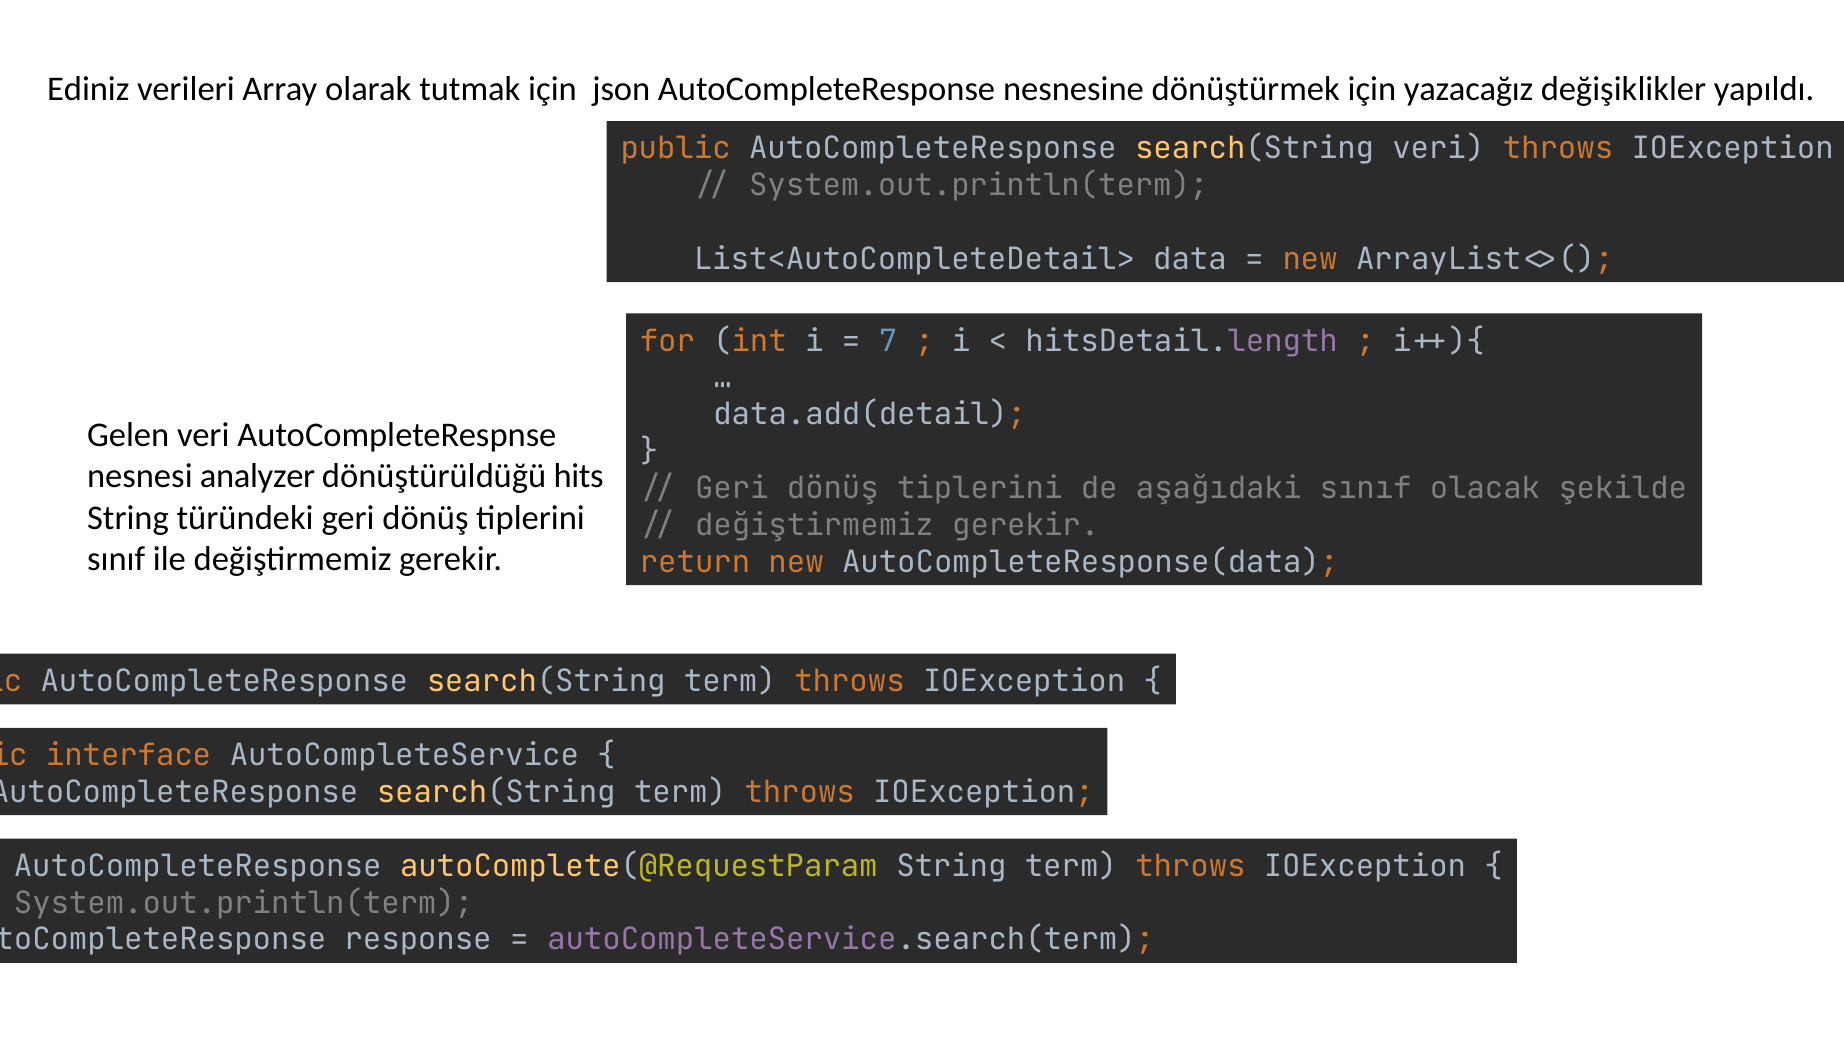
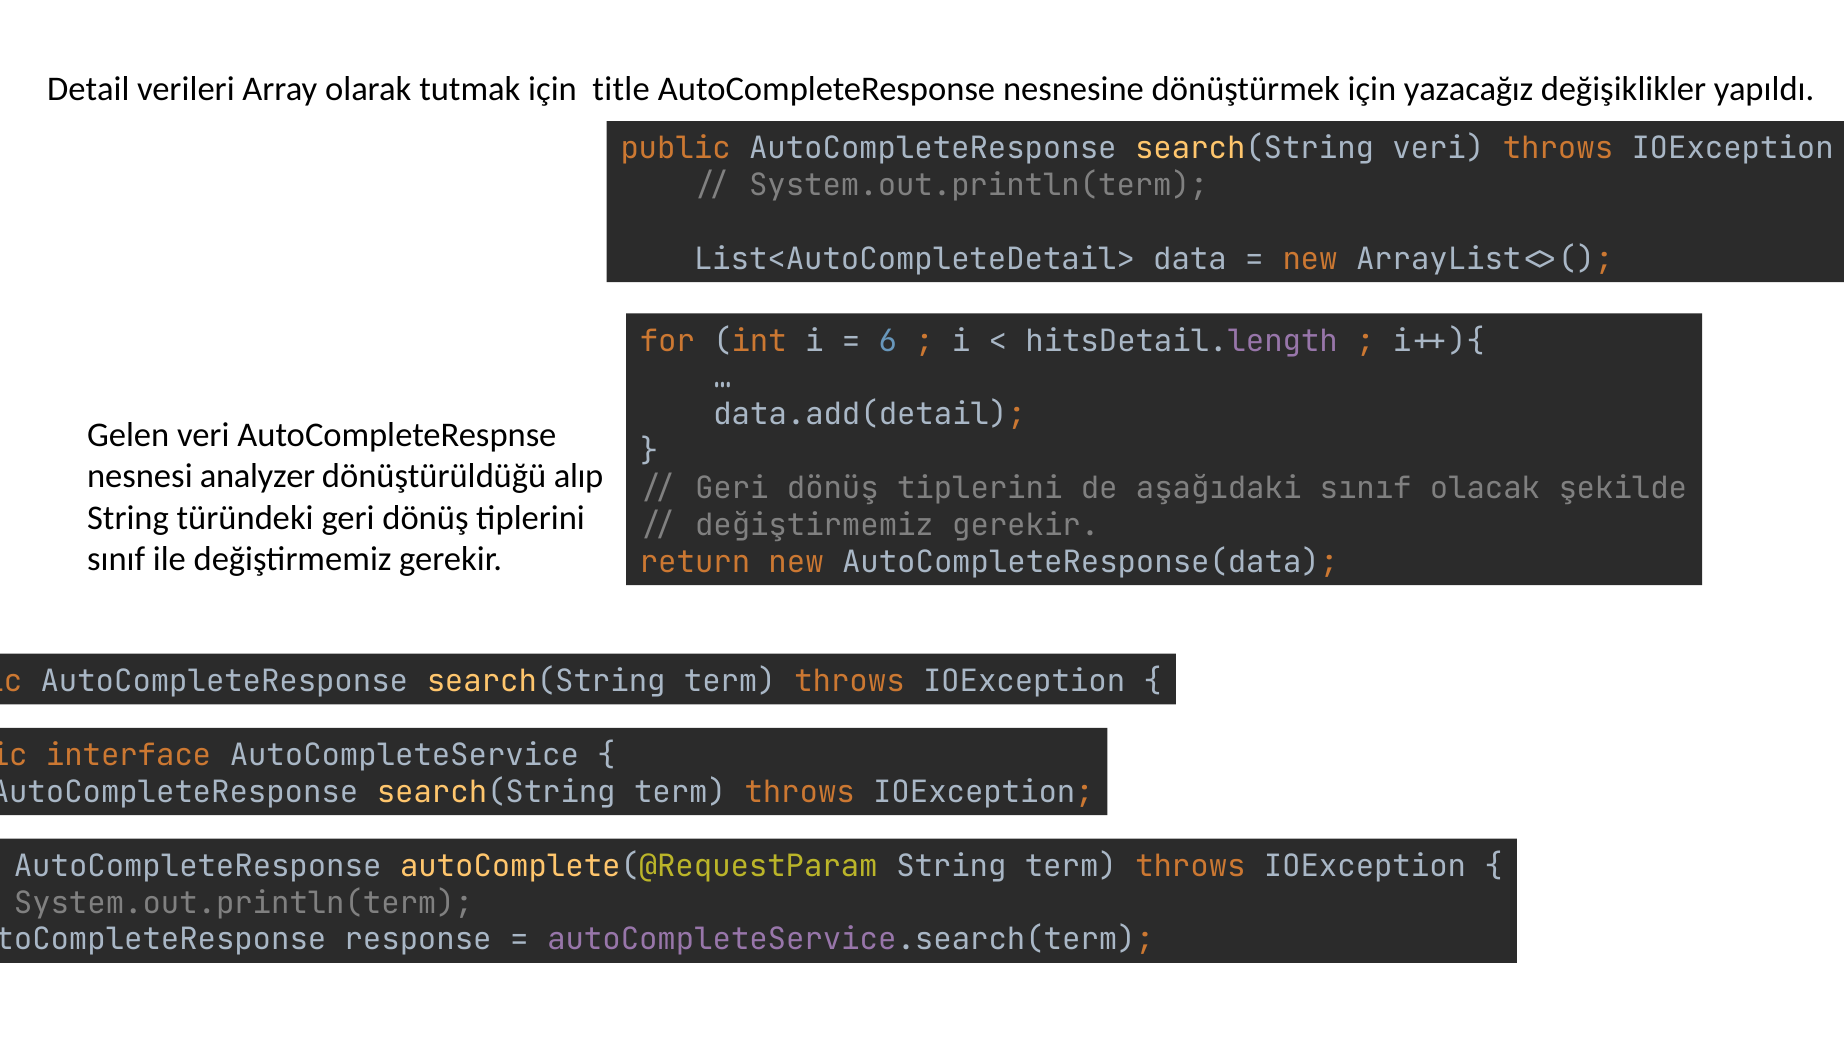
Ediniz: Ediniz -> Detail (88, 89)
json: json -> title (621, 89)
7: 7 -> 6 (888, 341)
hits: hits -> alıp (579, 477)
